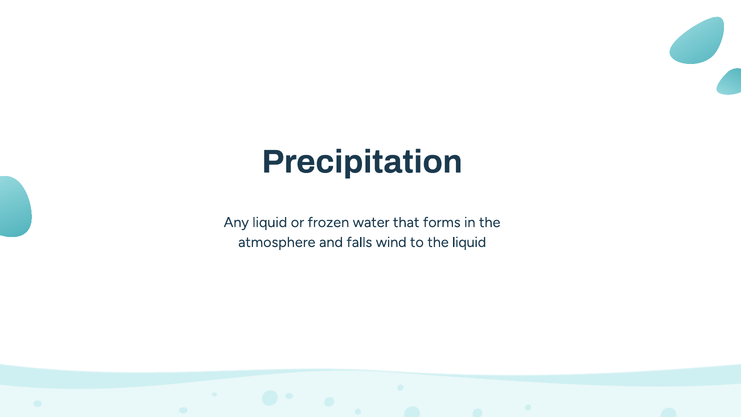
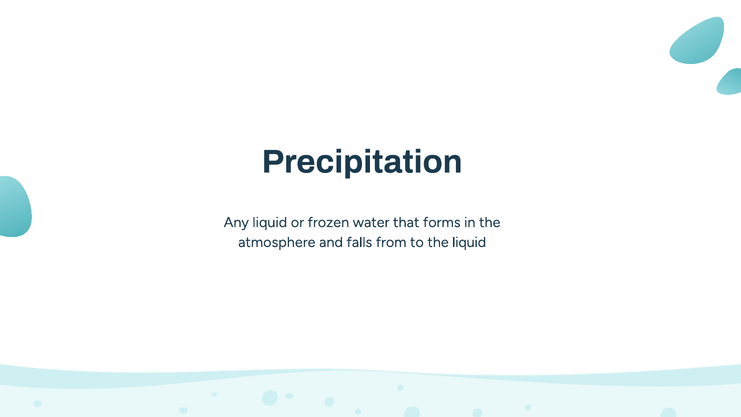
wind: wind -> from (391, 242)
